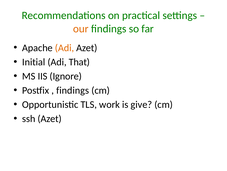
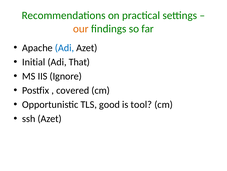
Adi colour: orange -> blue (65, 48)
findings: findings -> covered (73, 90)
work: work -> good (109, 104)
give: give -> tool (141, 104)
